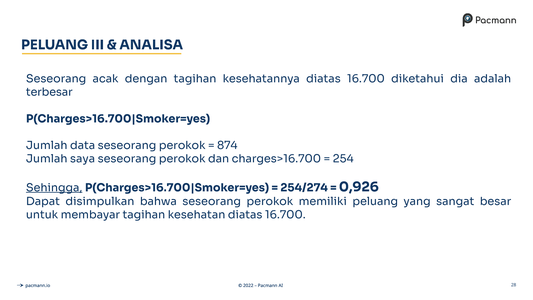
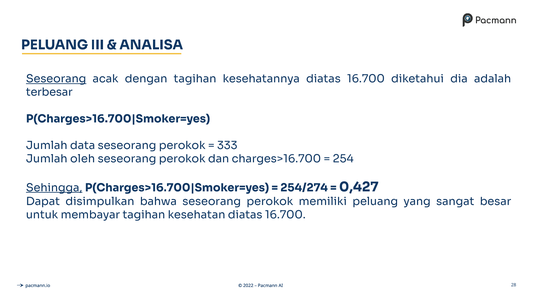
Seseorang underline: none -> present (56, 79)
874: 874 -> 333 (227, 145)
saya: saya -> oleh (83, 159)
0,926: 0,926 -> 0,427 (359, 187)
